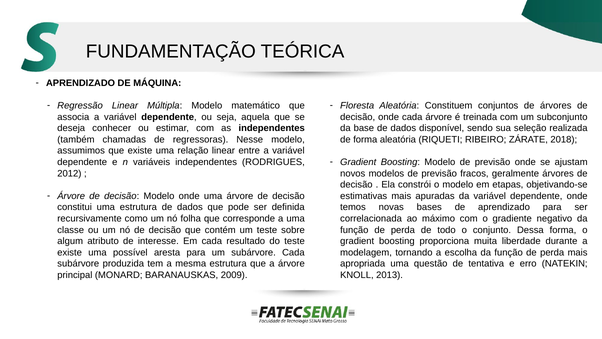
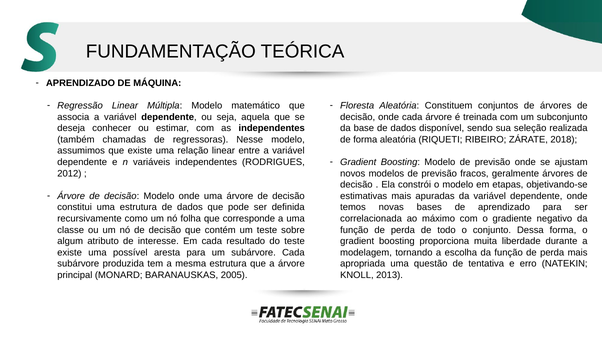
2009: 2009 -> 2005 (234, 275)
